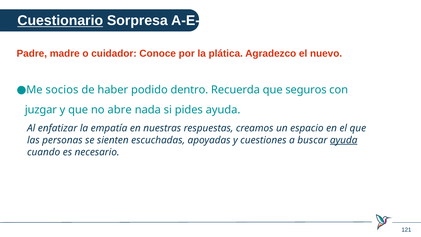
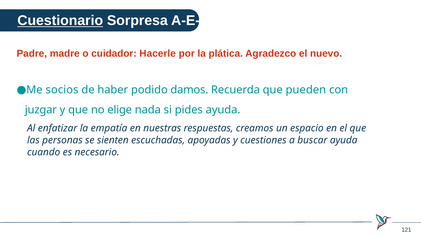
Conoce: Conoce -> Hacerle (158, 54)
dentro: dentro -> damos (189, 90)
seguros: seguros -> pueden (306, 90)
abre: abre -> elige (120, 110)
ayuda underline: present -> none (344, 140)
